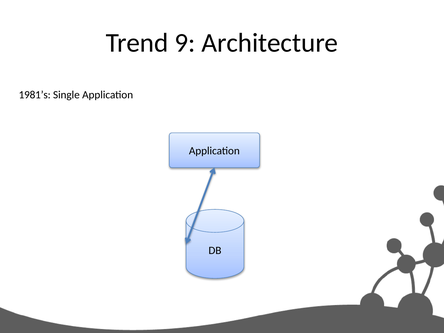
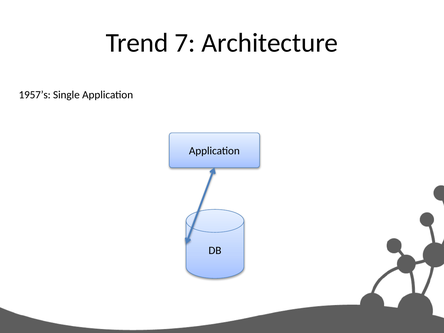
9: 9 -> 7 (185, 43)
1981’s: 1981’s -> 1957’s (35, 95)
